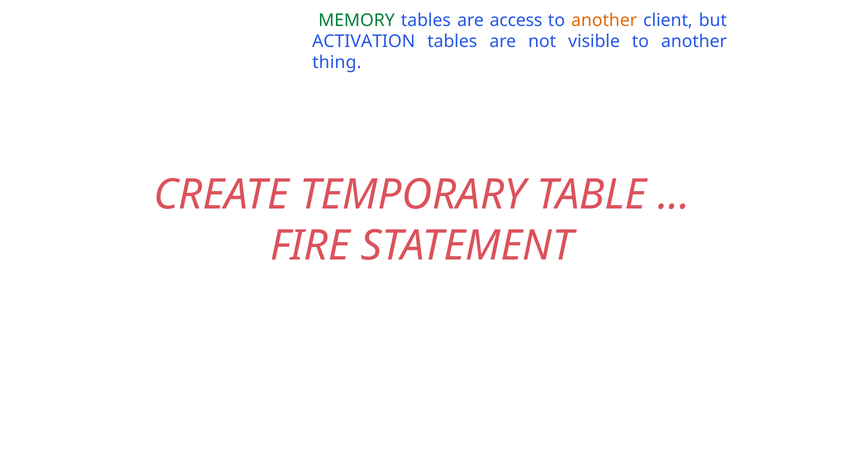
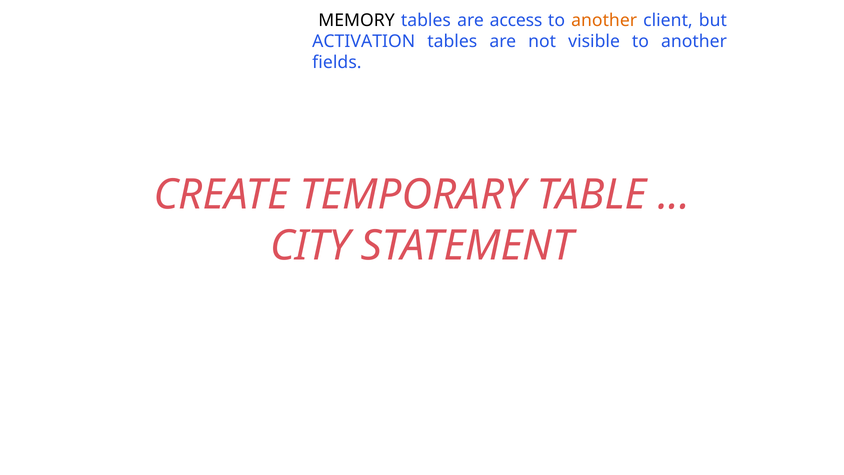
MEMORY colour: green -> black (357, 20)
thing: thing -> fields (337, 62)
FIRE: FIRE -> CITY (310, 246)
